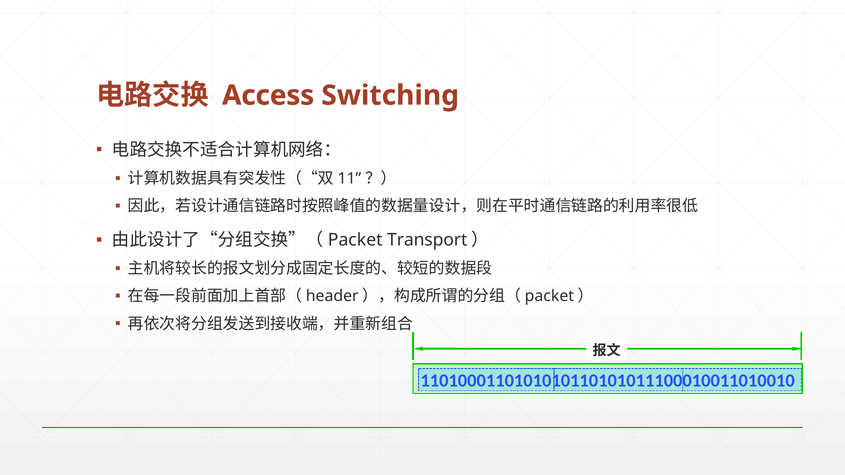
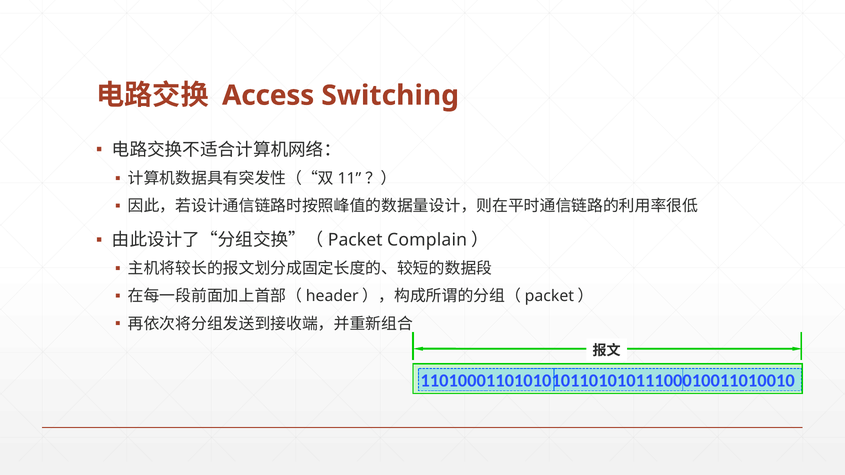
Transport: Transport -> Complain (427, 240)
